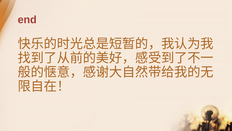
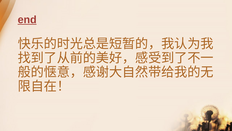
end underline: none -> present (27, 20)
